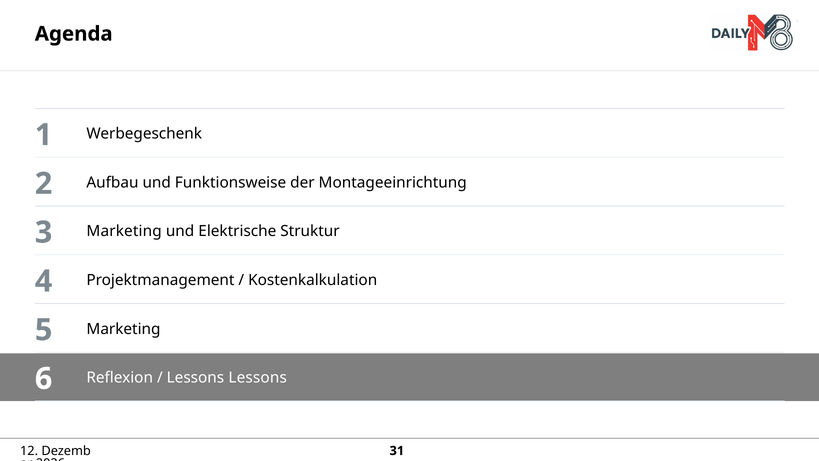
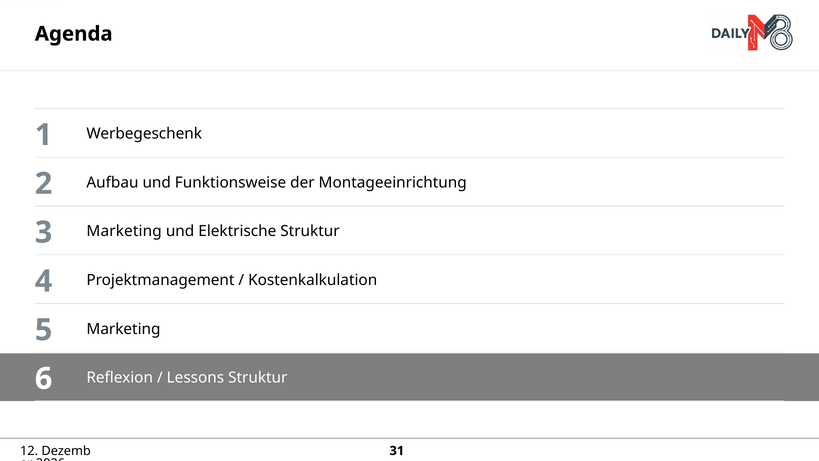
Lessons Lessons: Lessons -> Struktur (258, 377)
